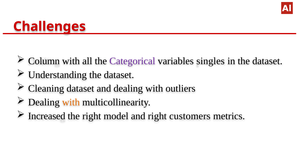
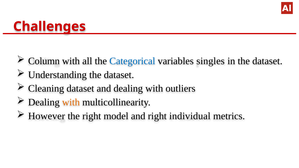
Categorical colour: purple -> blue (132, 61)
Increased: Increased -> However (47, 116)
customers: customers -> individual (190, 116)
